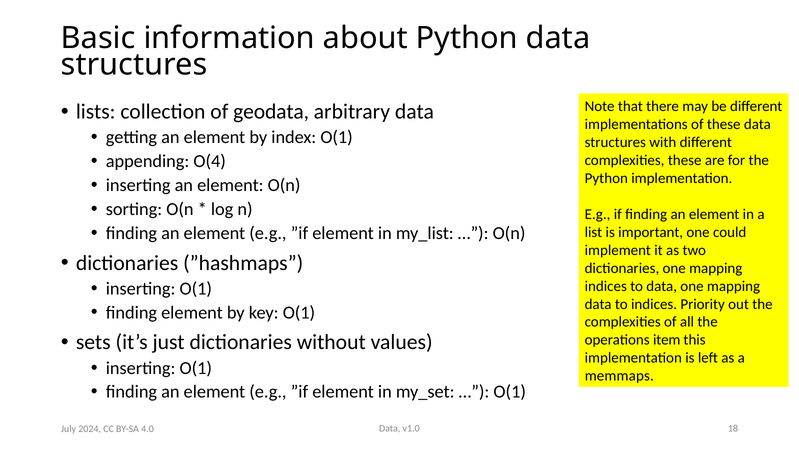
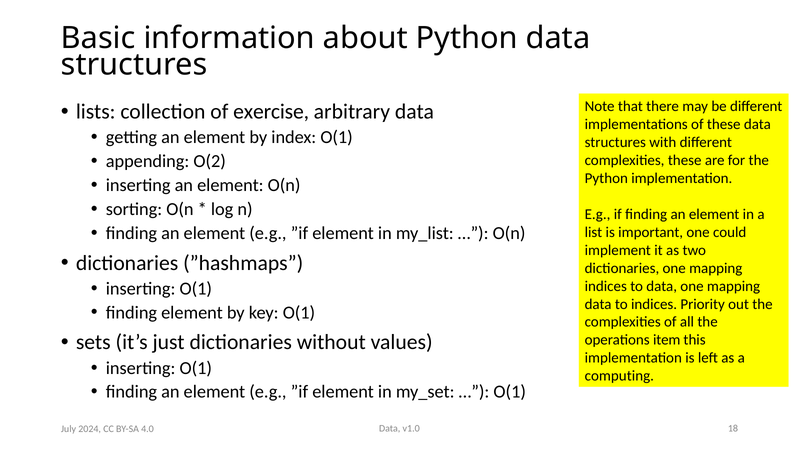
geodata: geodata -> exercise (271, 112)
O(4: O(4 -> O(2 (210, 161)
memmaps: memmaps -> computing (619, 376)
